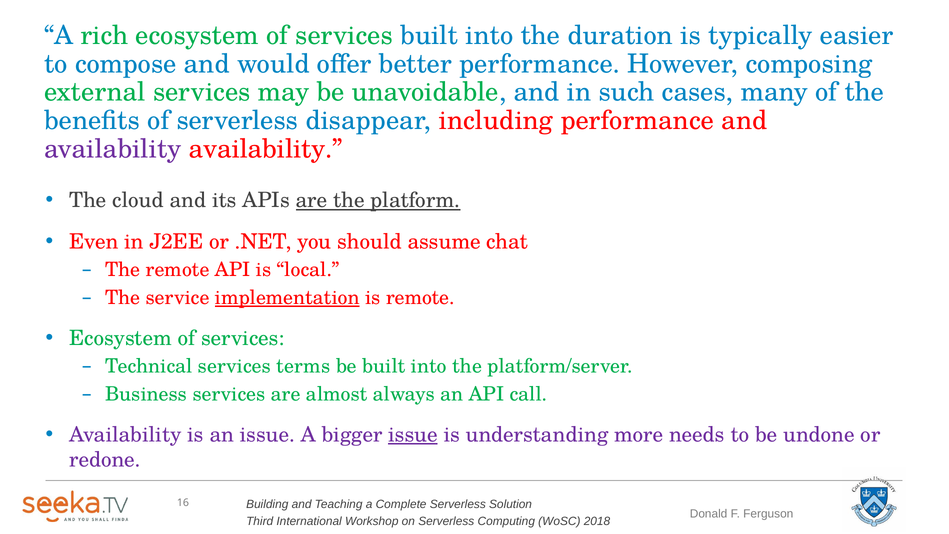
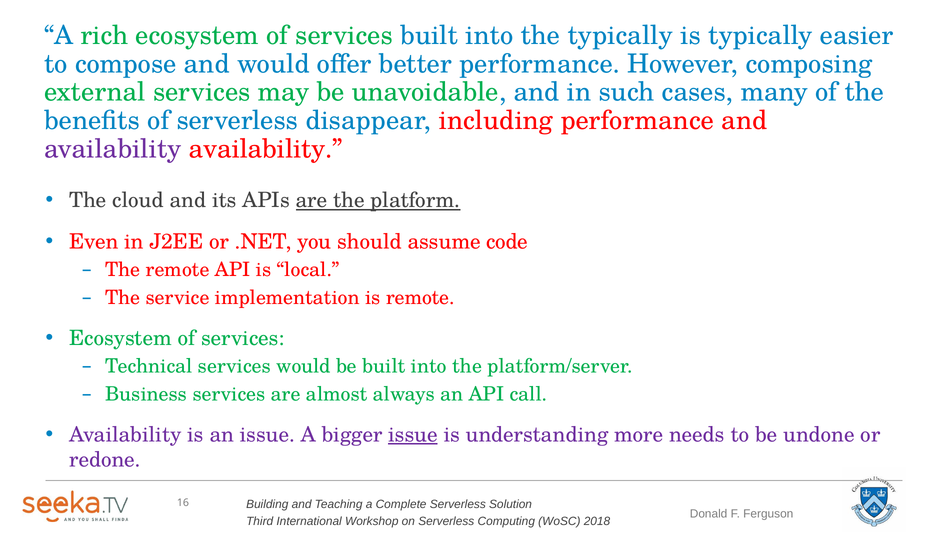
the duration: duration -> typically (620, 35)
chat: chat -> code (507, 242)
implementation underline: present -> none (287, 298)
services terms: terms -> would (303, 366)
